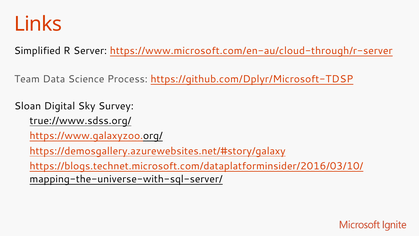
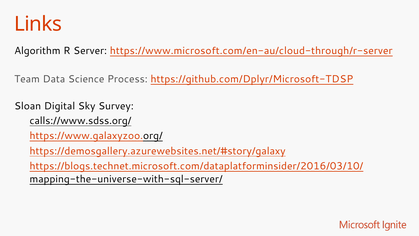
Simplified: Simplified -> Algorithm (37, 51)
true://www.sdss.org/: true://www.sdss.org/ -> calls://www.sdss.org/ (80, 120)
